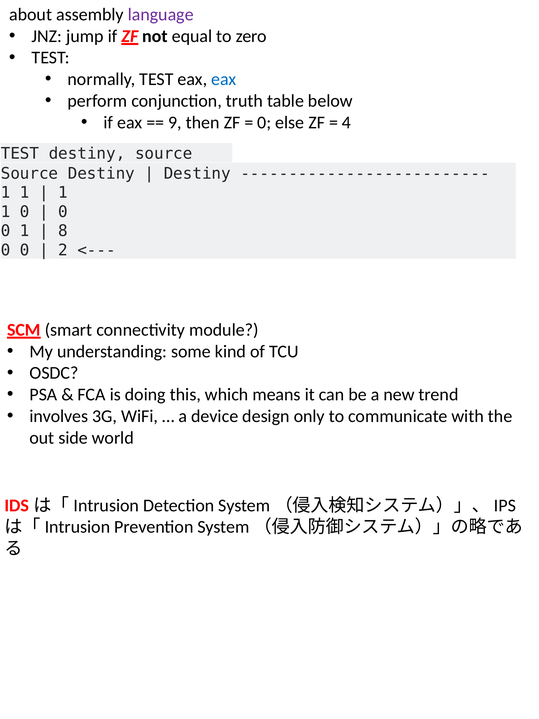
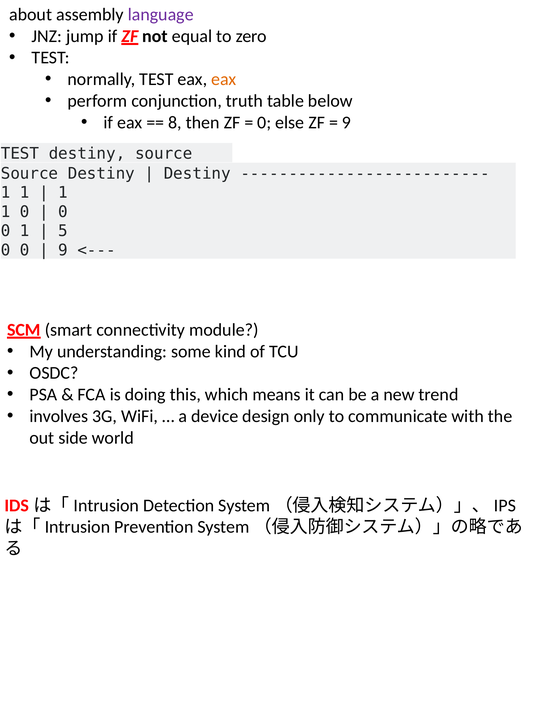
eax colour: blue -> orange (224, 79)
9: 9 -> 8 (175, 122)
4: 4 -> 9 (347, 122)
8: 8 -> 5 (63, 231)
2: 2 -> 9 (63, 250)
